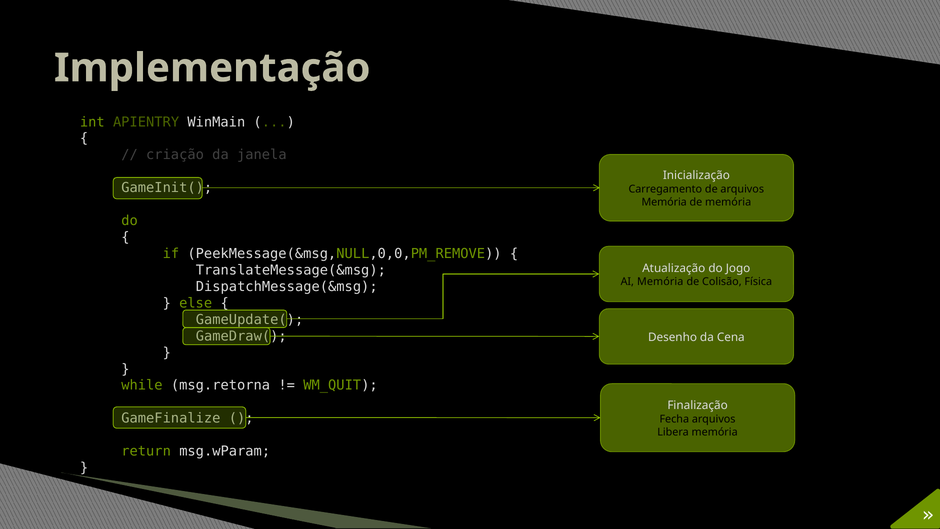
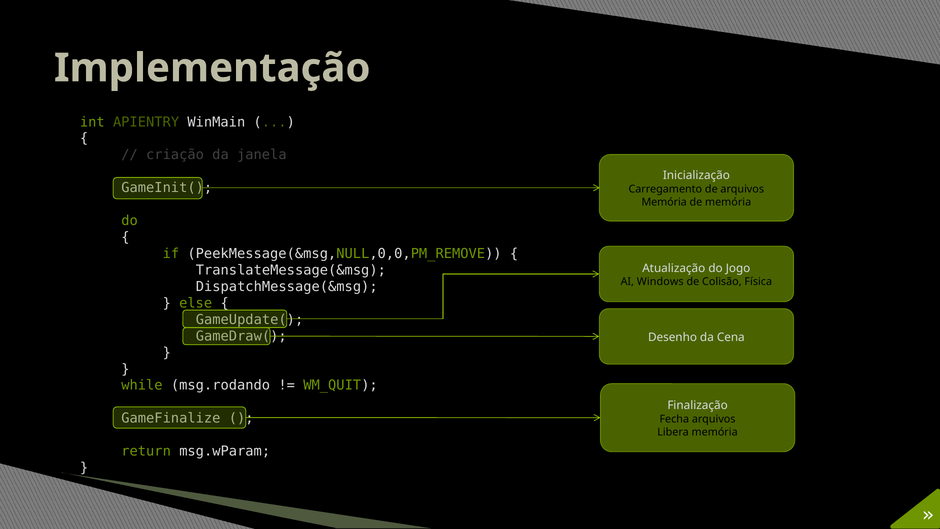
AI Memória: Memória -> Windows (660, 282)
msg.retorna: msg.retorna -> msg.rodando (221, 385)
